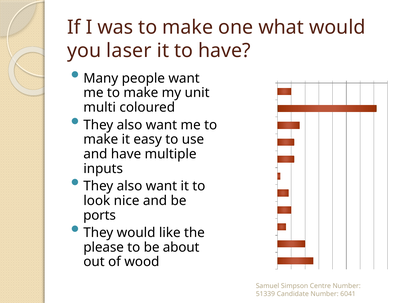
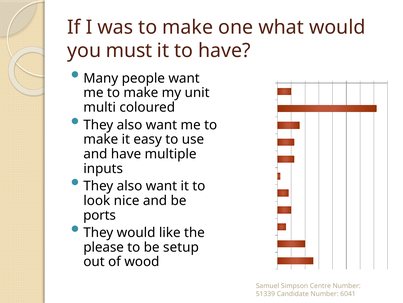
laser: laser -> must (129, 51)
about: about -> setup (181, 247)
